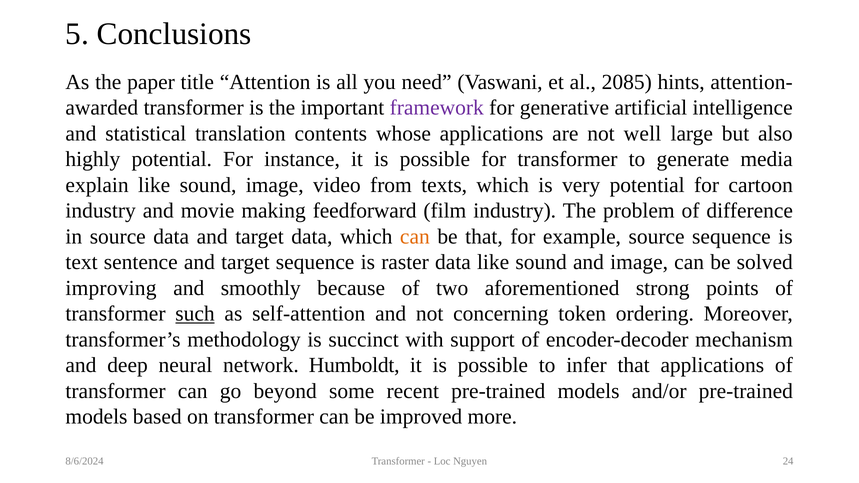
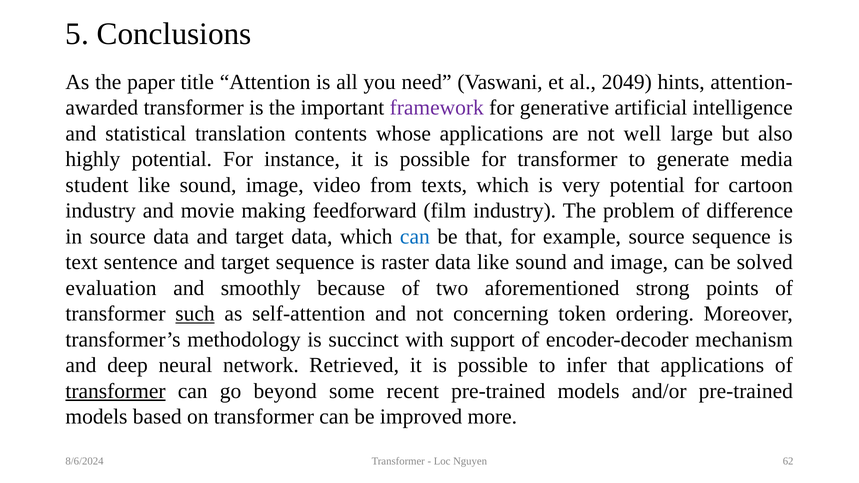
2085: 2085 -> 2049 (627, 82)
explain: explain -> student (97, 185)
can colour: orange -> blue (415, 237)
improving: improving -> evaluation (111, 288)
Humboldt: Humboldt -> Retrieved (354, 366)
transformer underline: none -> present (116, 391)
24: 24 -> 62 (788, 461)
